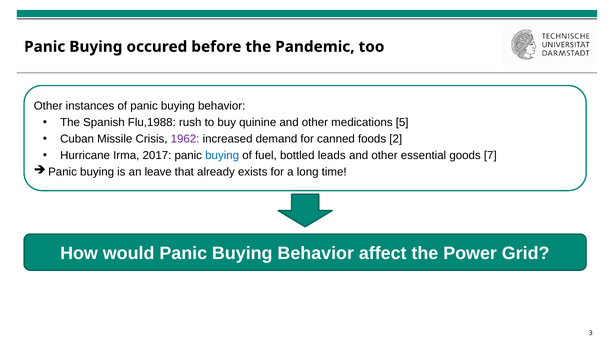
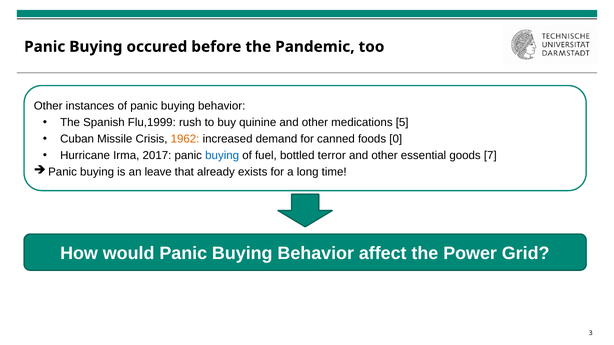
Flu,1988: Flu,1988 -> Flu,1999 (152, 122)
1962 colour: purple -> orange (185, 139)
2: 2 -> 0 (396, 139)
leads: leads -> terror (332, 156)
